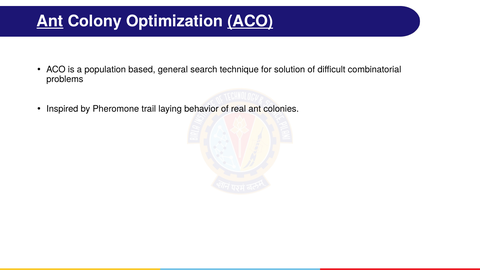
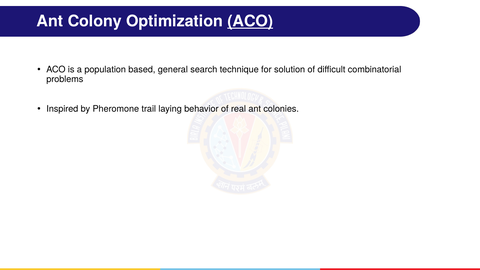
Ant underline: present -> none (50, 21)
